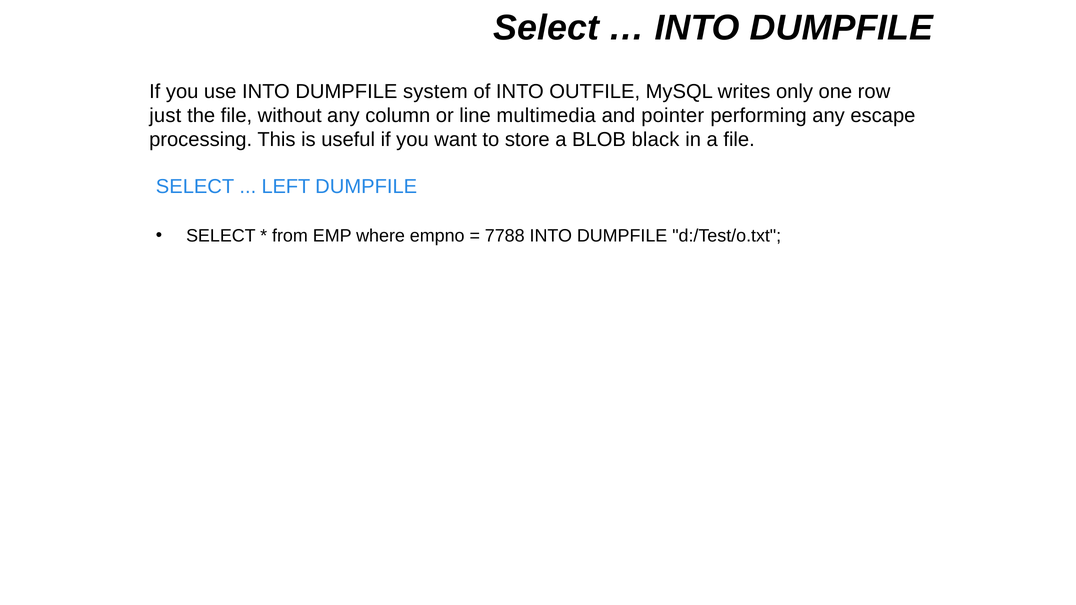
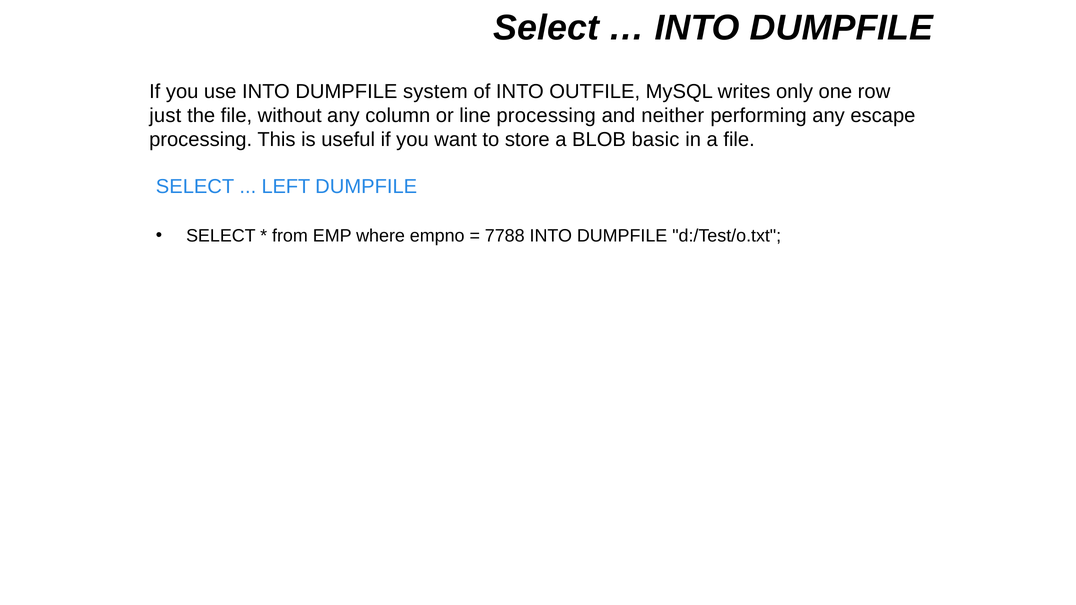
line multimedia: multimedia -> processing (546, 116)
pointer: pointer -> neither (673, 116)
black: black -> basic (655, 140)
